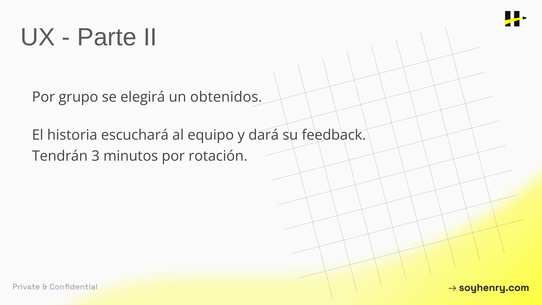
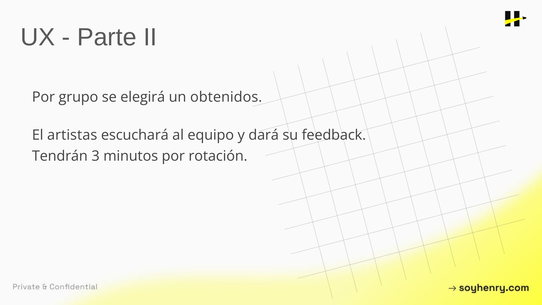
historia: historia -> artistas (72, 135)
